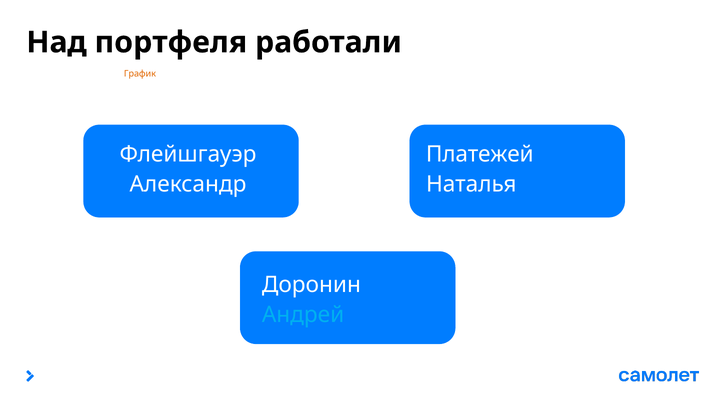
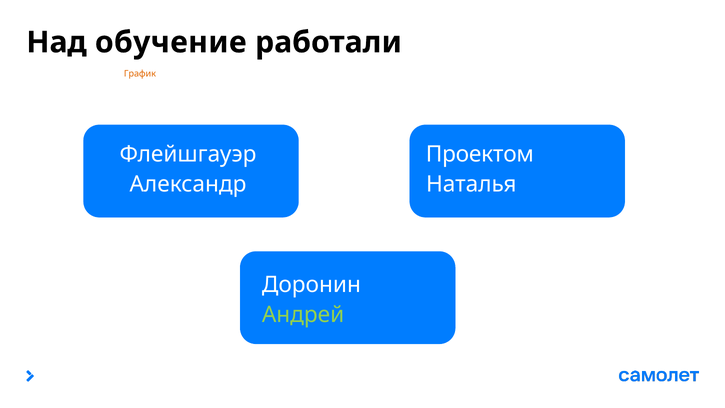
портфеля: портфеля -> обучение (171, 42)
Платежей: Платежей -> Проектом (480, 154)
Андрей colour: light blue -> light green (303, 315)
